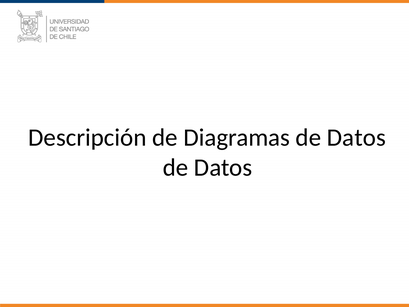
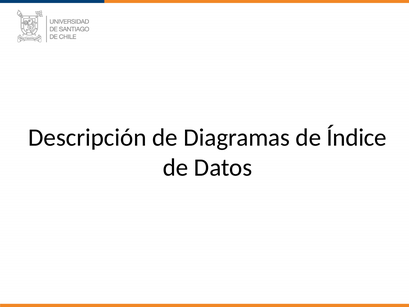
Diagramas de Datos: Datos -> Índice (357, 138)
